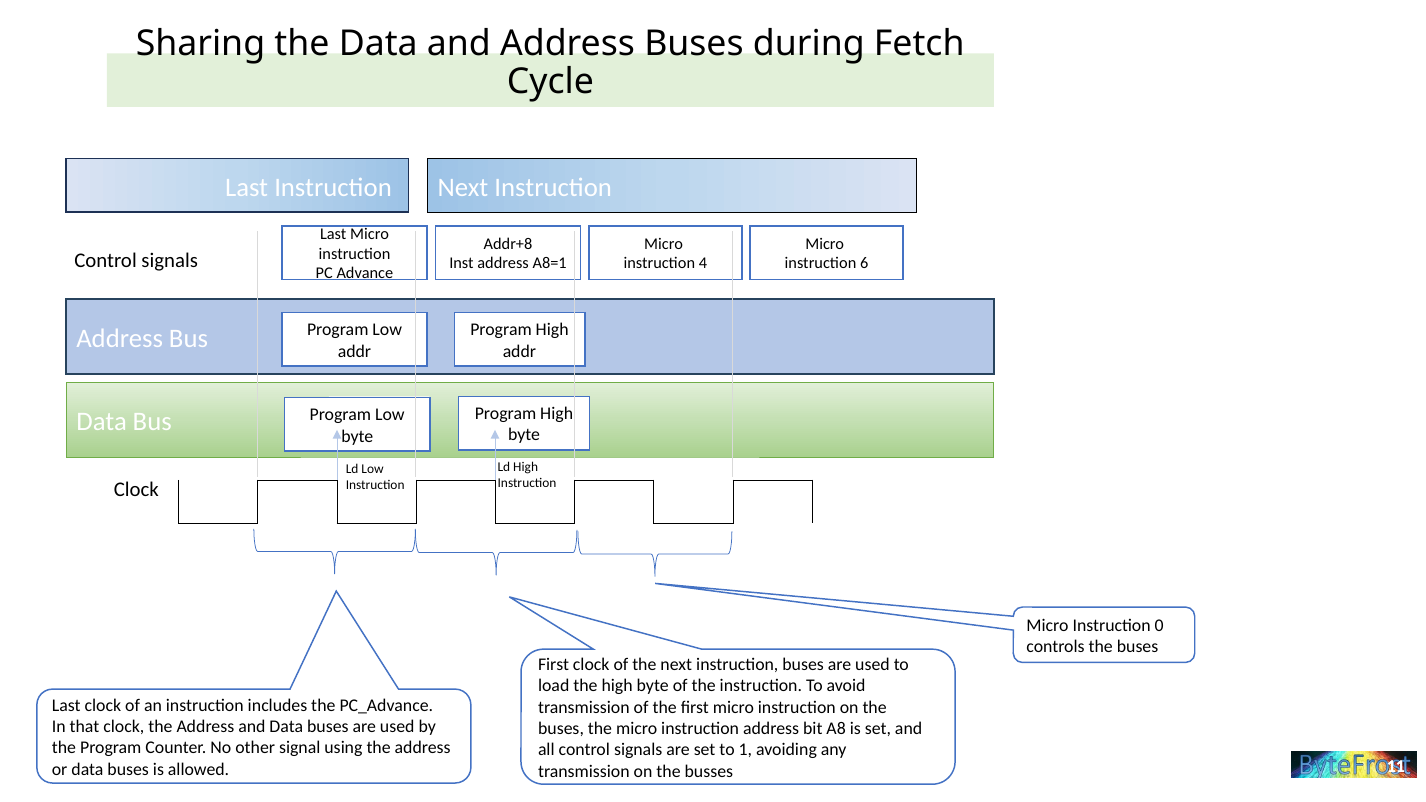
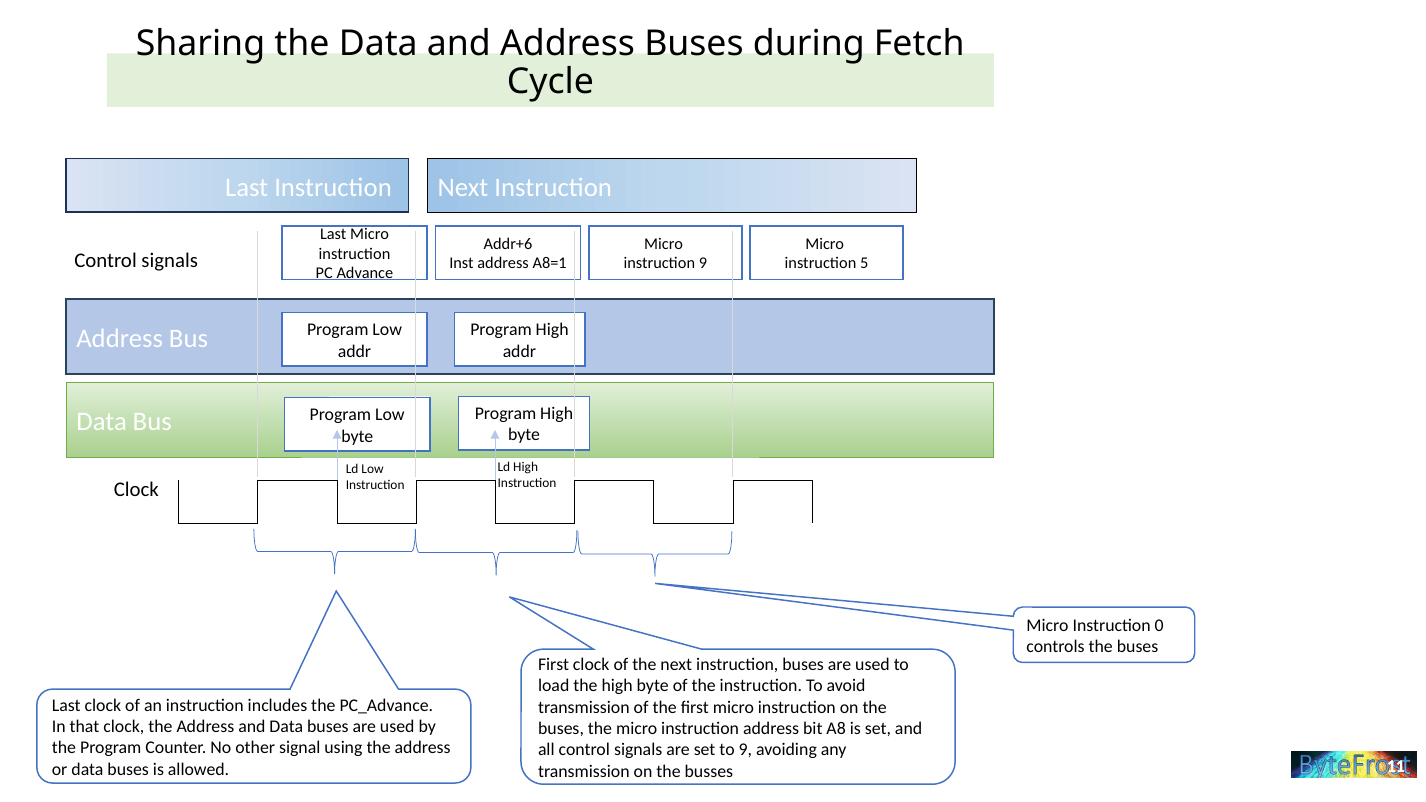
Addr+8: Addr+8 -> Addr+6 (508, 244)
instruction 4: 4 -> 9 (703, 264)
6: 6 -> 5 (864, 264)
to 1: 1 -> 9 (745, 750)
